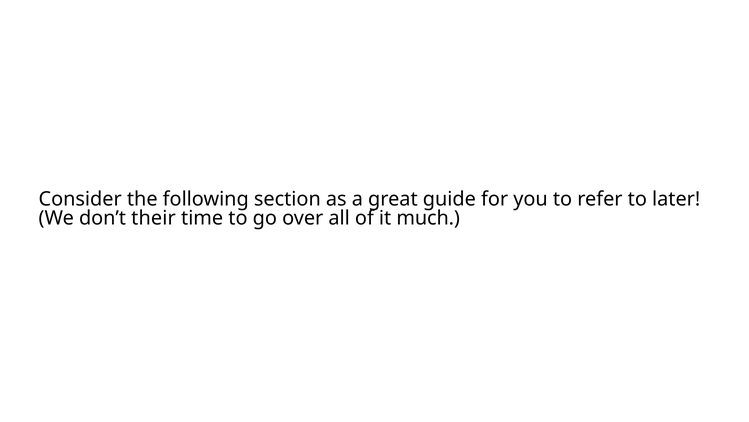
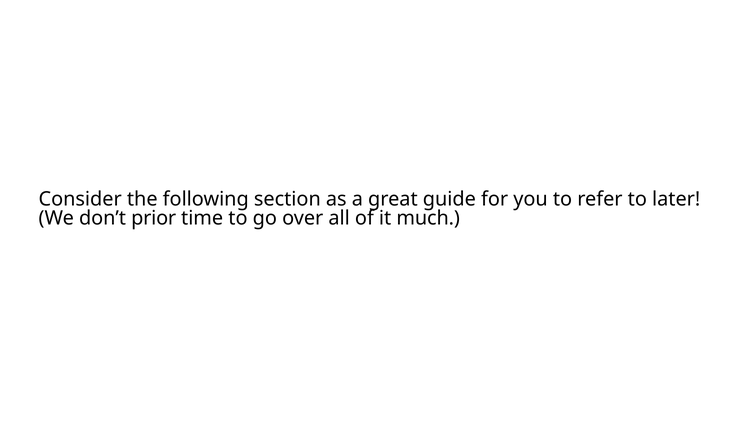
their: their -> prior (154, 218)
